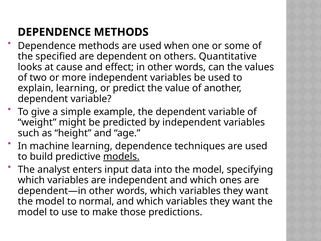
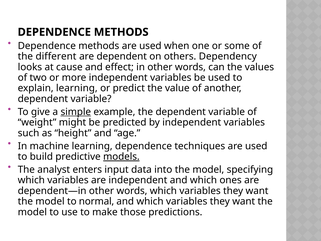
specified: specified -> different (56, 56)
Quantitative: Quantitative -> Dependency (228, 56)
simple underline: none -> present (76, 112)
